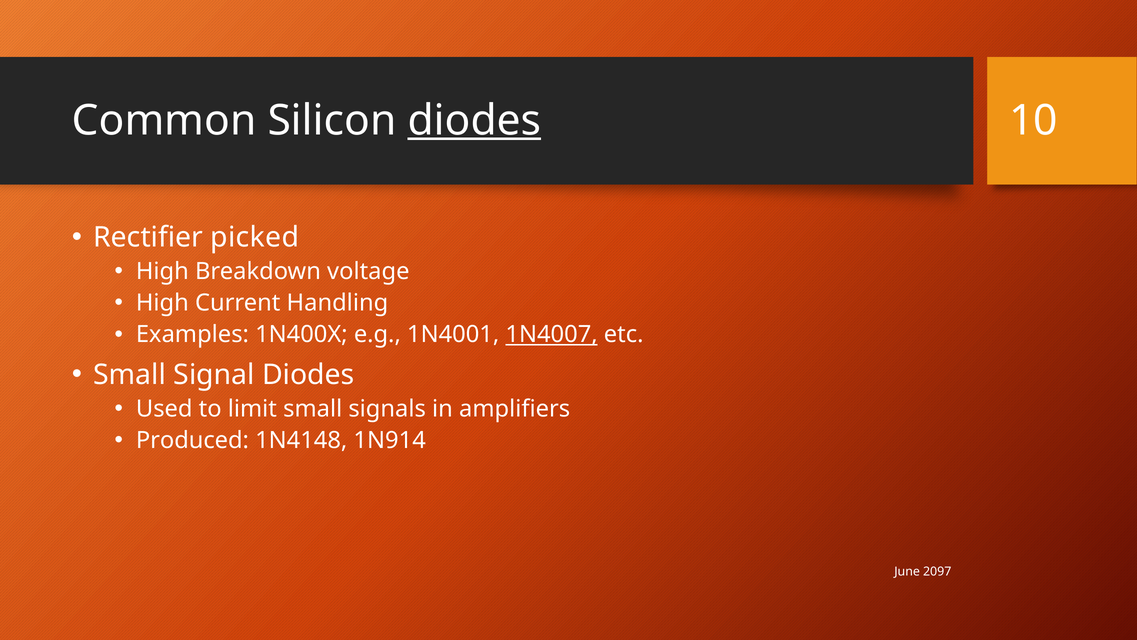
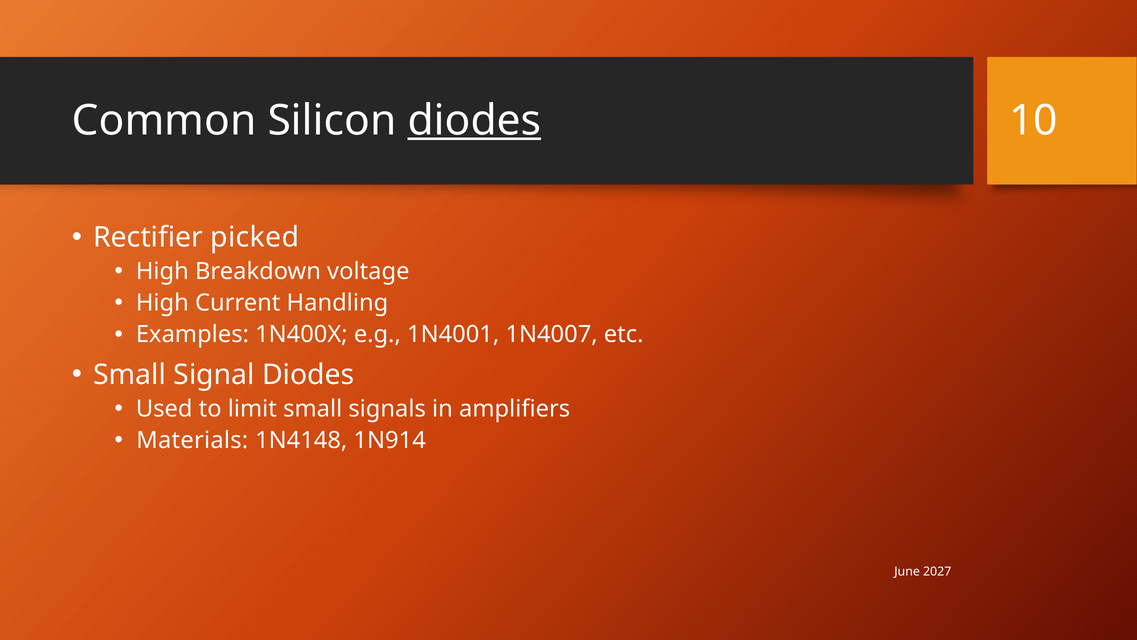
1N4007 underline: present -> none (552, 334)
Produced: Produced -> Materials (192, 440)
2097: 2097 -> 2027 (937, 571)
